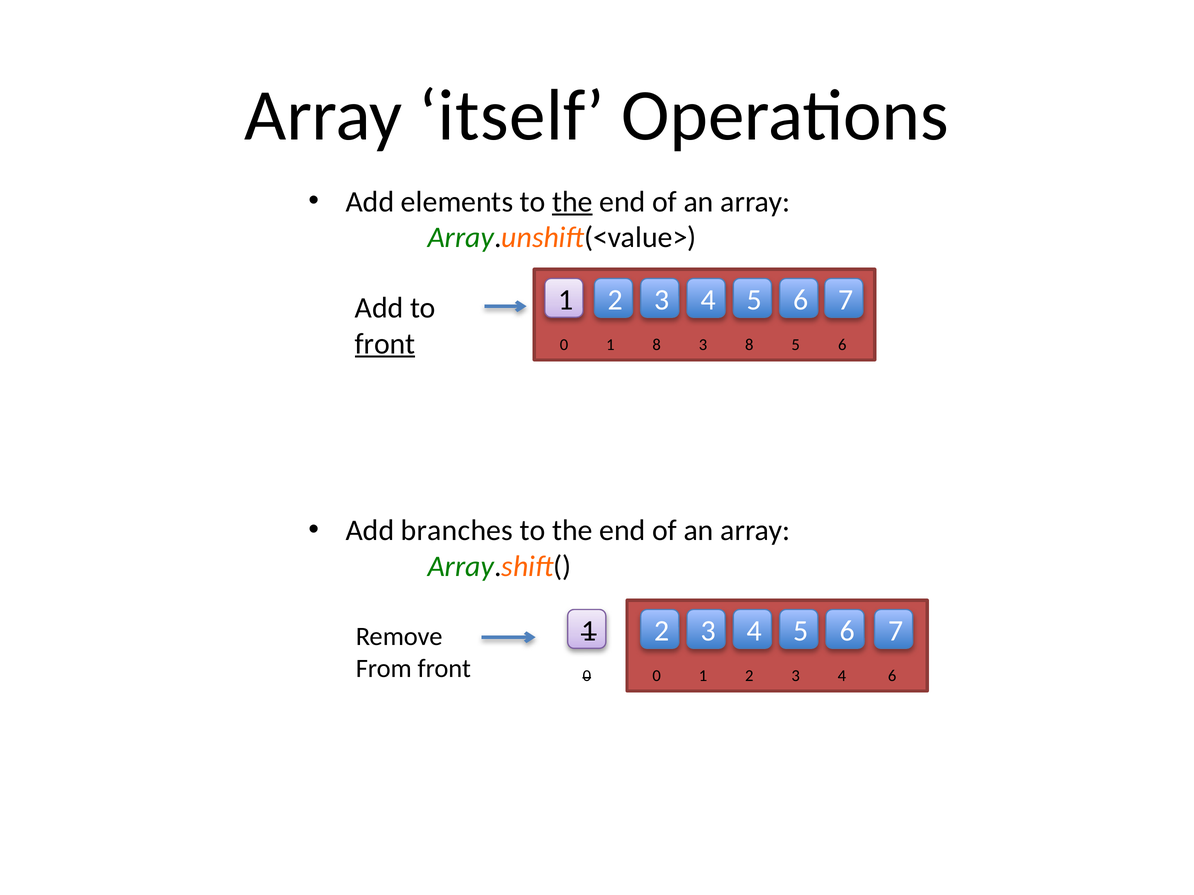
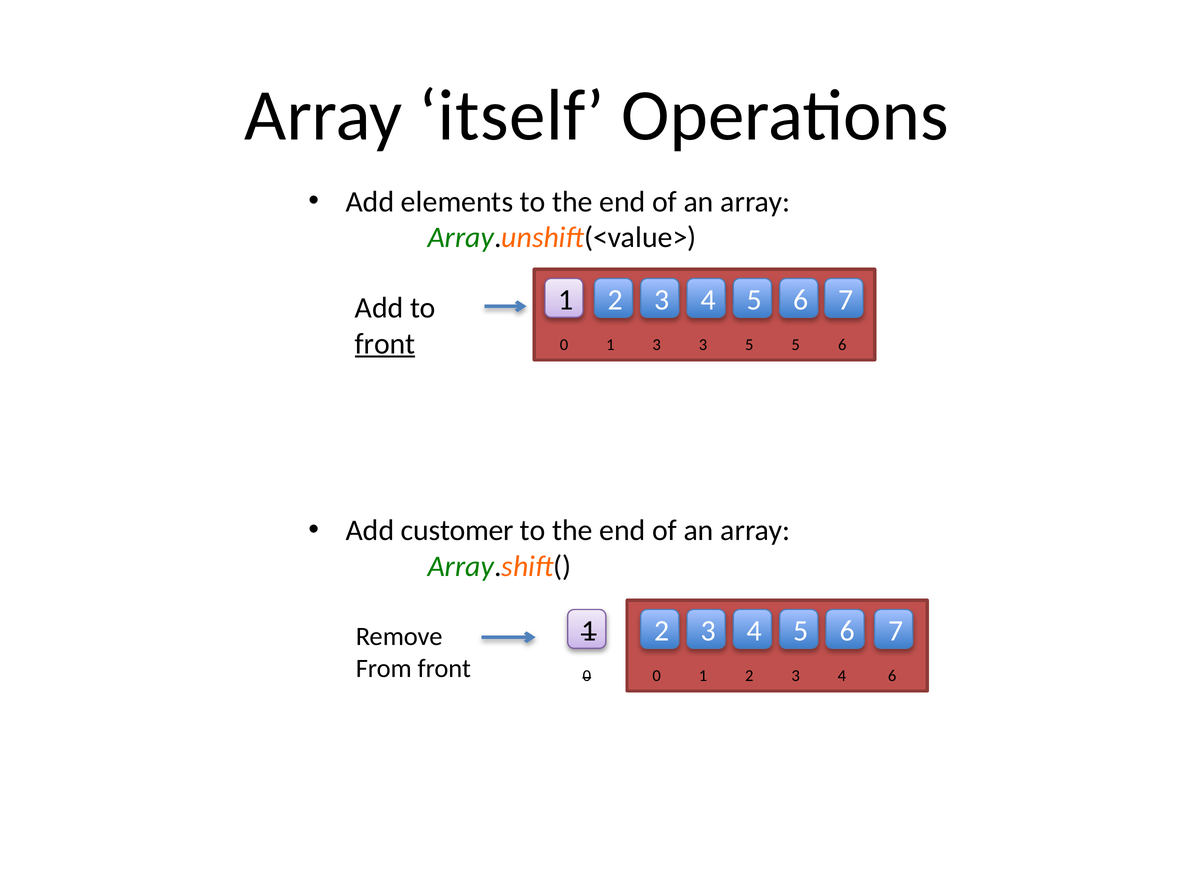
the underline: present -> none (572, 202)
1 8: 8 -> 3 (657, 345)
3 8: 8 -> 5 (749, 345)
branches: branches -> customer (457, 531)
